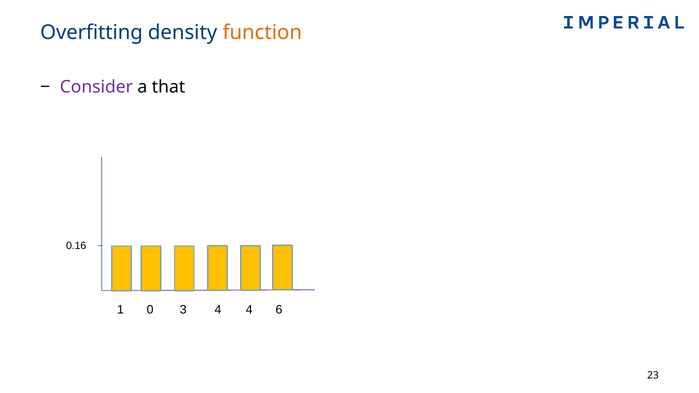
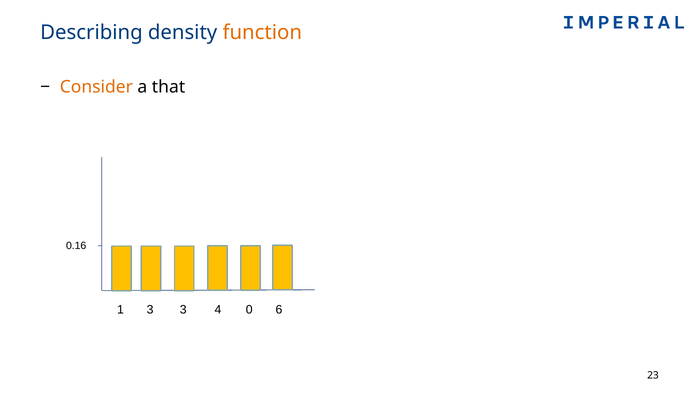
Overfitting: Overfitting -> Describing (91, 33)
Consider colour: purple -> orange (96, 87)
1 0: 0 -> 3 (150, 310)
4 4: 4 -> 0 (249, 310)
